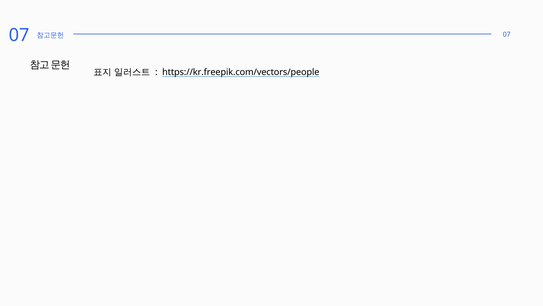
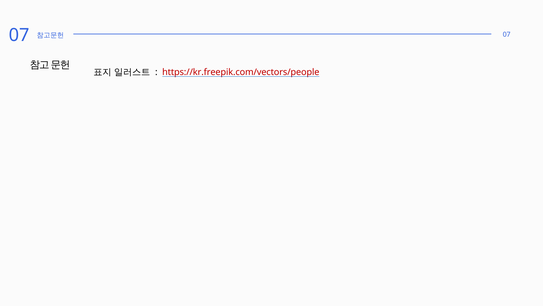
https://kr.freepik.com/vectors/people colour: black -> red (241, 72)
